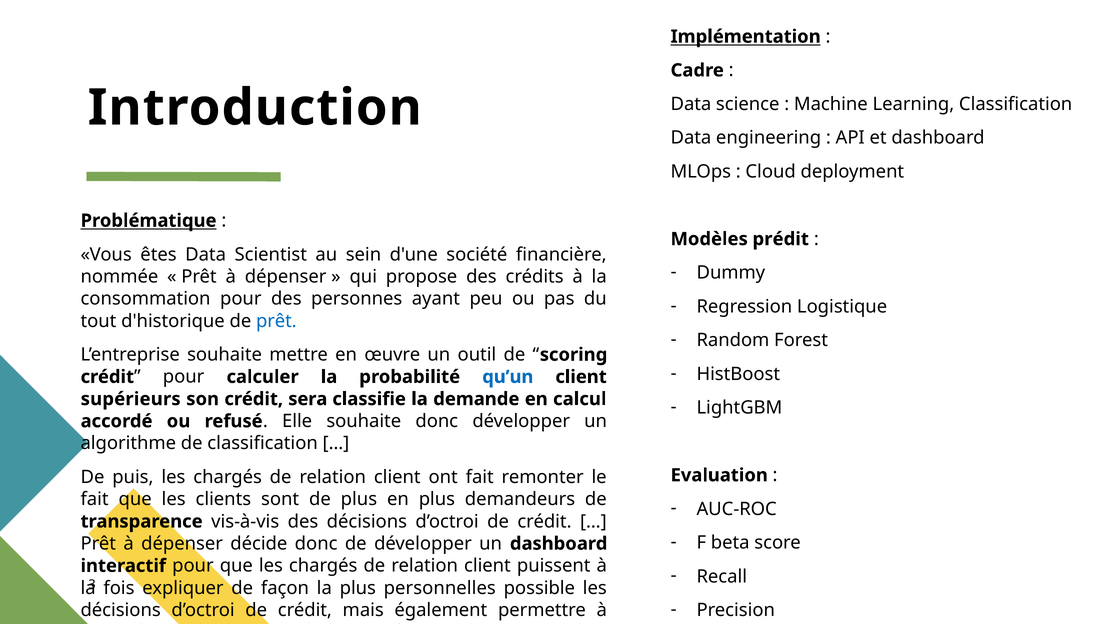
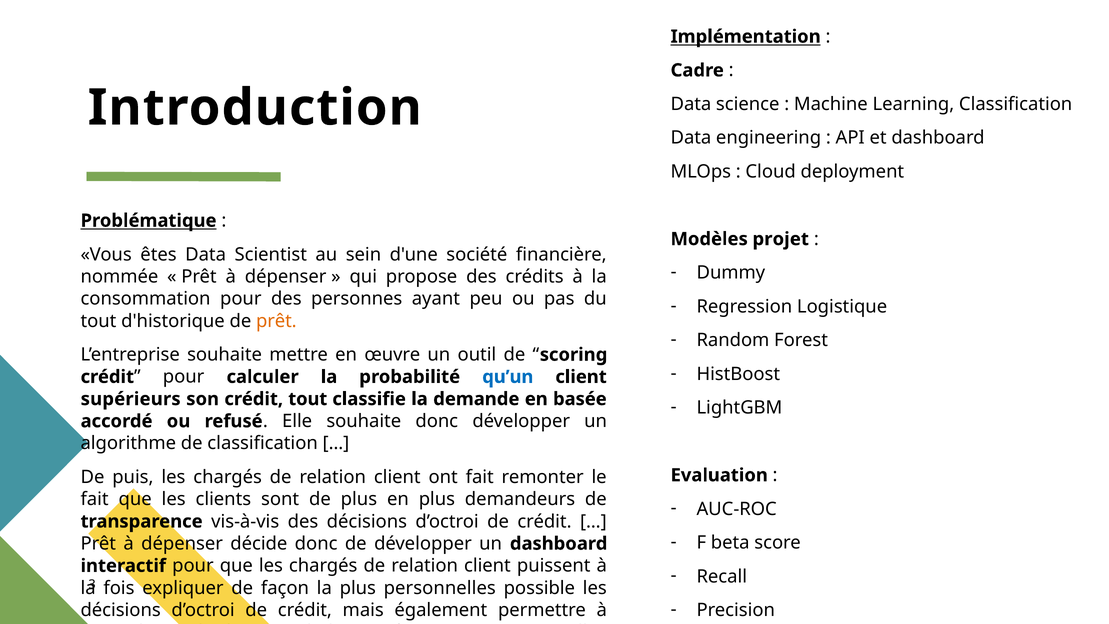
prédit: prédit -> projet (781, 239)
prêt colour: blue -> orange (276, 321)
crédit sera: sera -> tout (308, 399)
calcul: calcul -> basée (580, 399)
